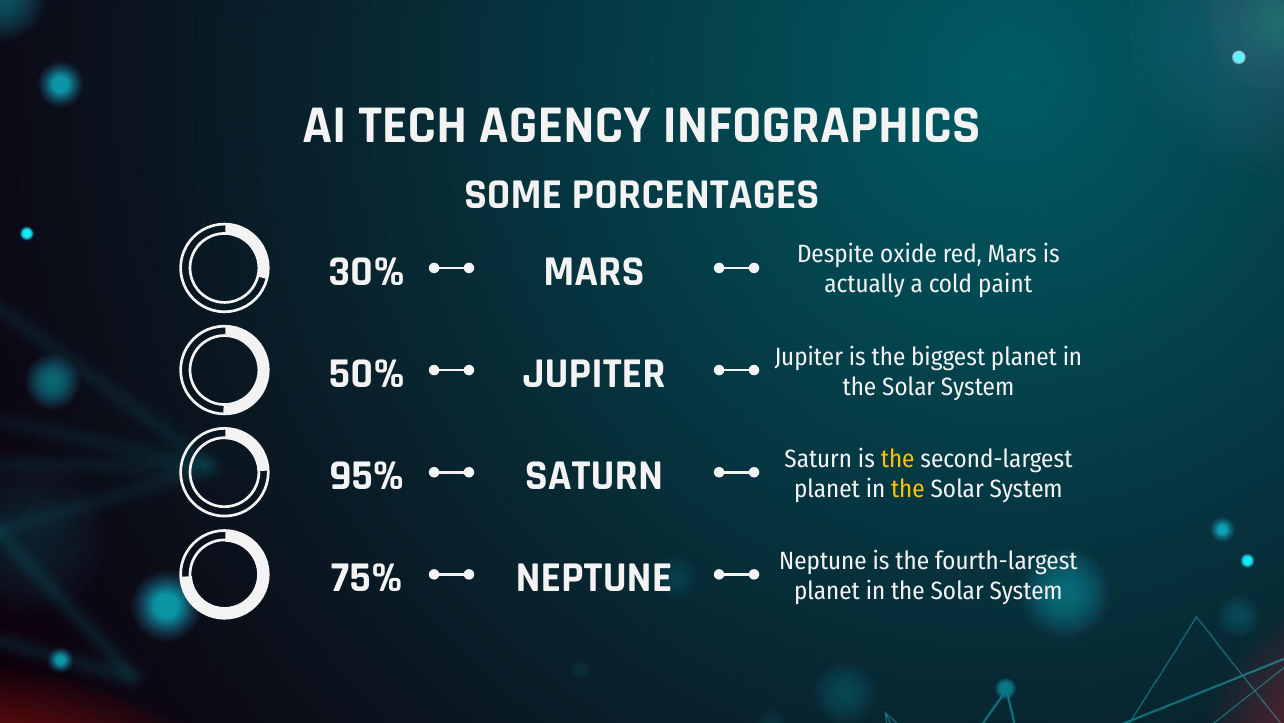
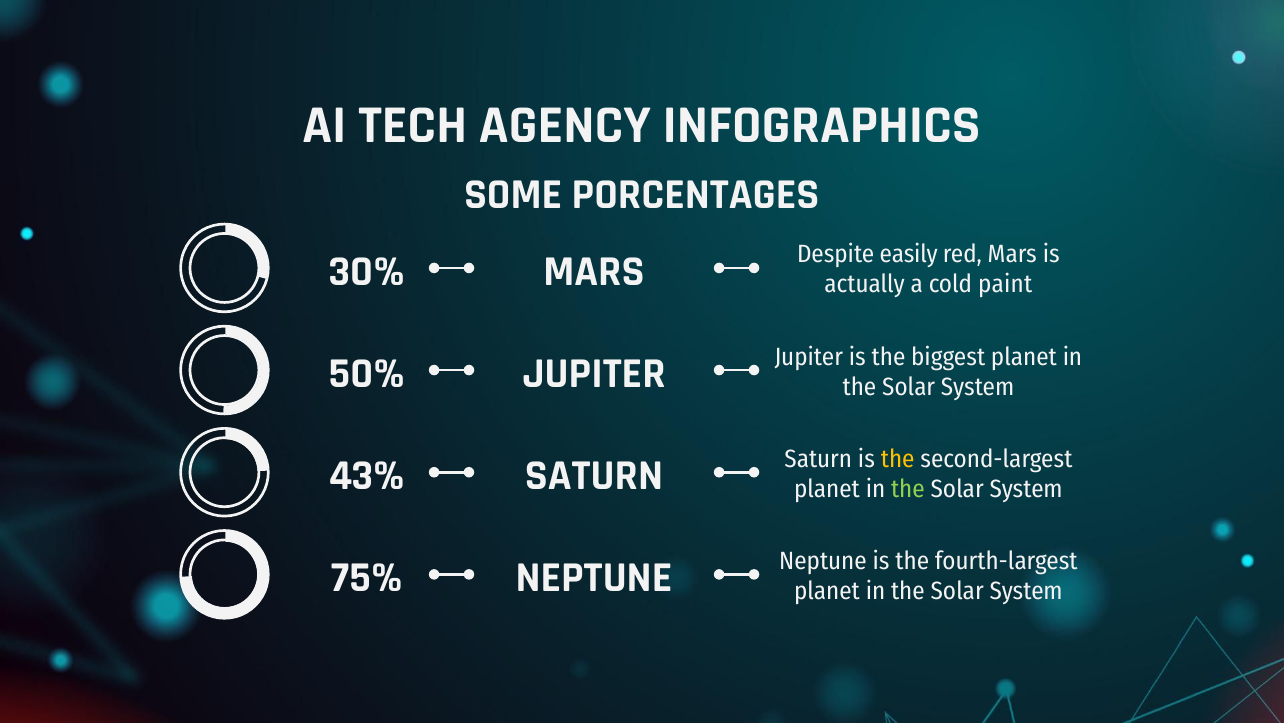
oxide: oxide -> easily (909, 254)
95%: 95% -> 43% (367, 475)
the colour: yellow -> light green (908, 488)
